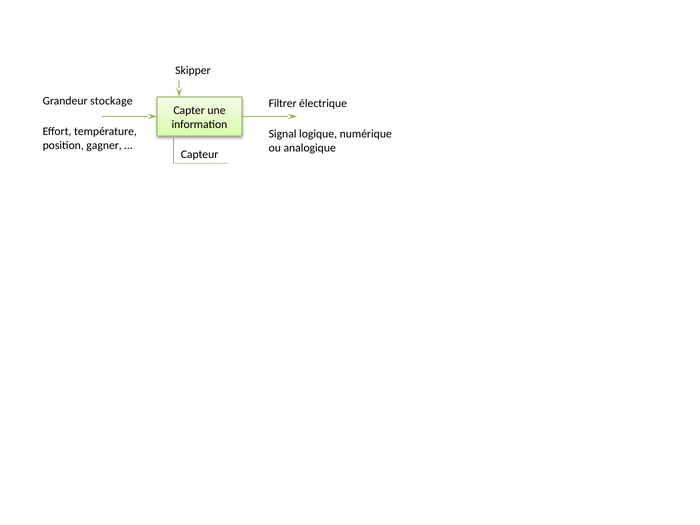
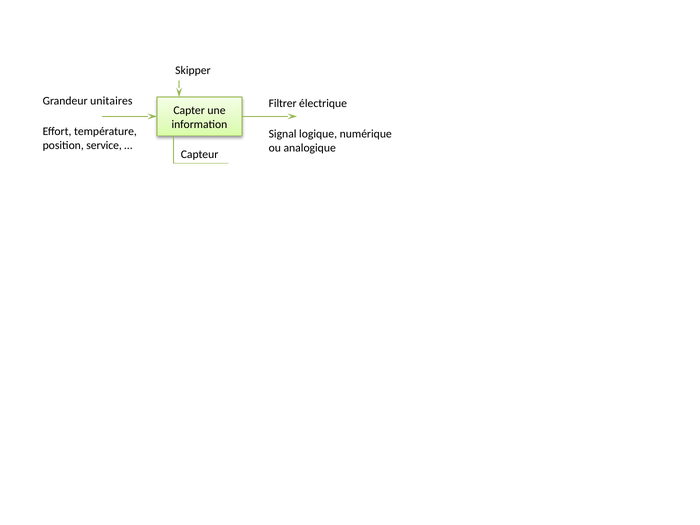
stockage: stockage -> unitaires (111, 101)
gagner: gagner -> service (104, 145)
